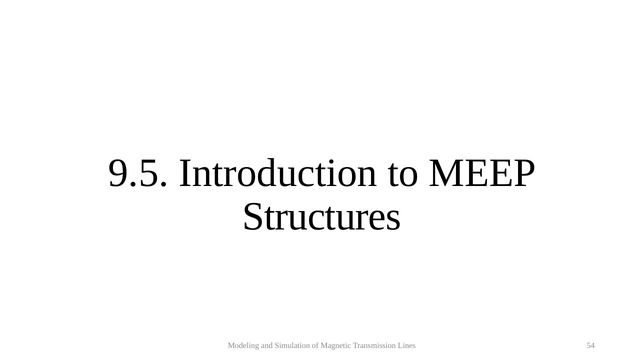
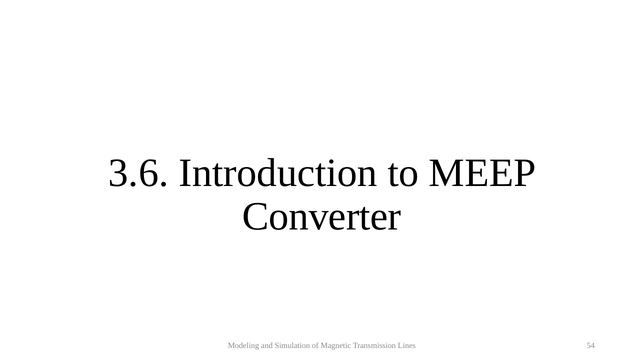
9.5: 9.5 -> 3.6 (139, 173)
Structures: Structures -> Converter (322, 217)
